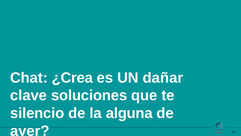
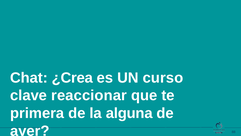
dañar: dañar -> curso (163, 78)
soluciones: soluciones -> reaccionar (89, 95)
silencio: silencio -> primera (37, 113)
